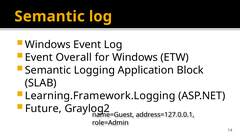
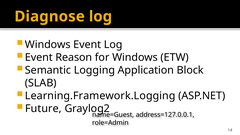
Semantic: Semantic -> Diagnose (50, 16)
Overall: Overall -> Reason (74, 57)
